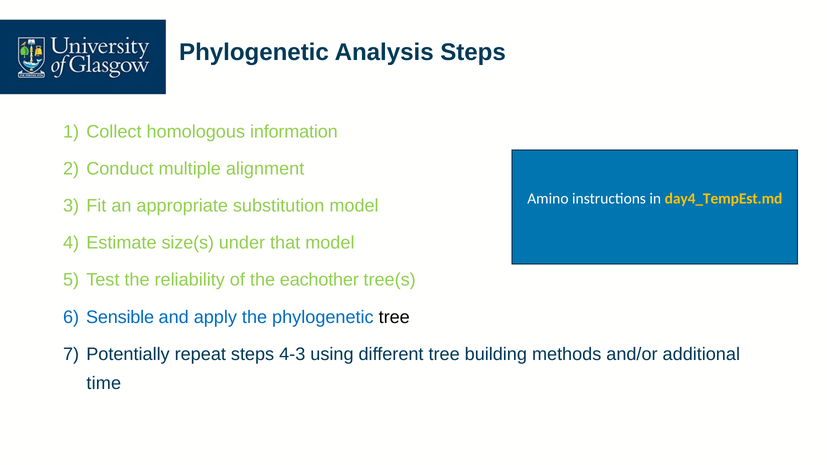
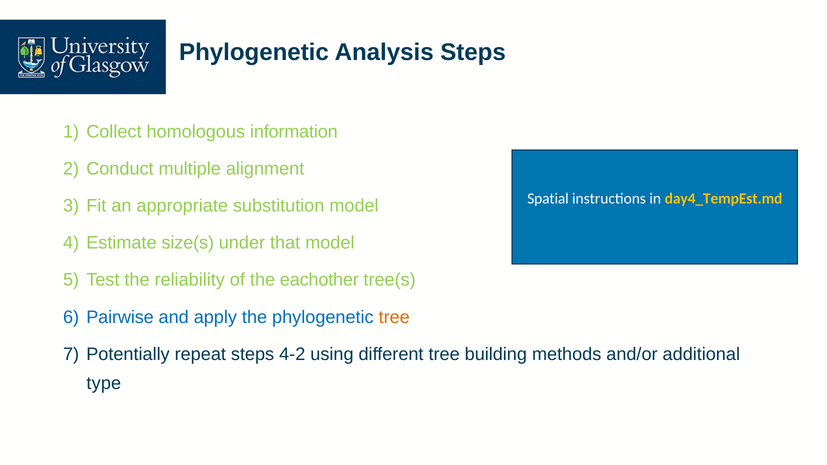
Amino: Amino -> Spatial (548, 199)
Sensible: Sensible -> Pairwise (120, 317)
tree colour: black -> orange (394, 317)
4-3: 4-3 -> 4-2 (292, 354)
time: time -> type (104, 384)
